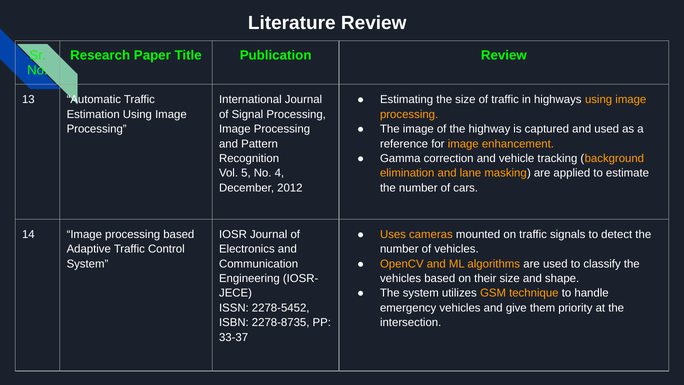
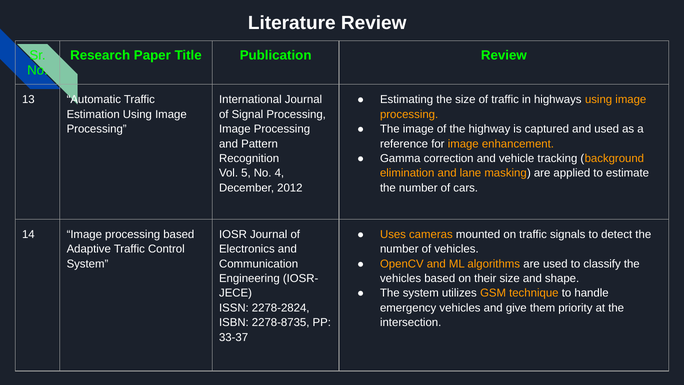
2278-5452: 2278-5452 -> 2278-2824 (281, 308)
